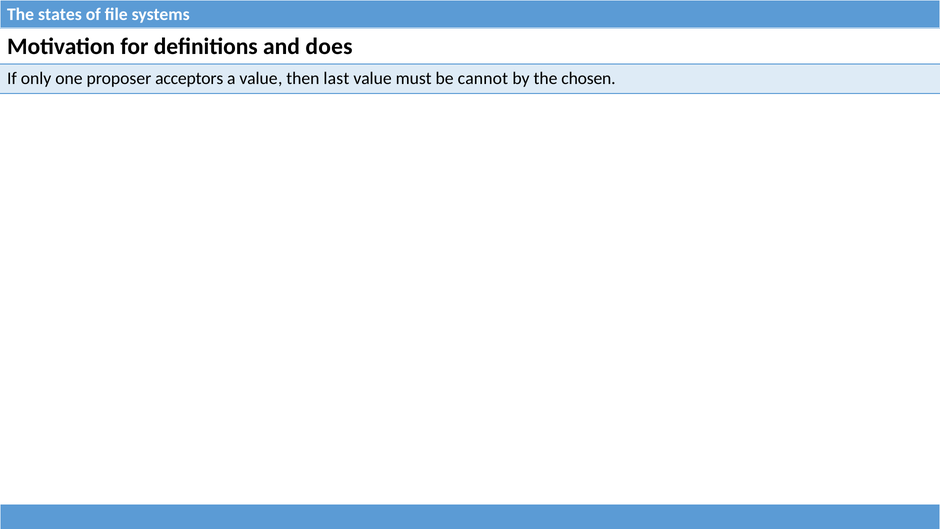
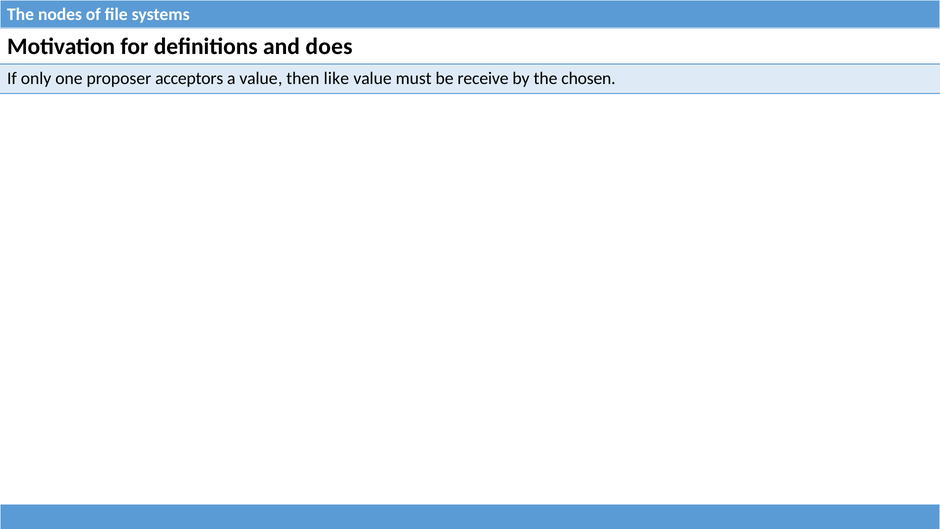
states: states -> nodes (60, 15)
last: last -> like (336, 78)
cannot: cannot -> receive (483, 78)
